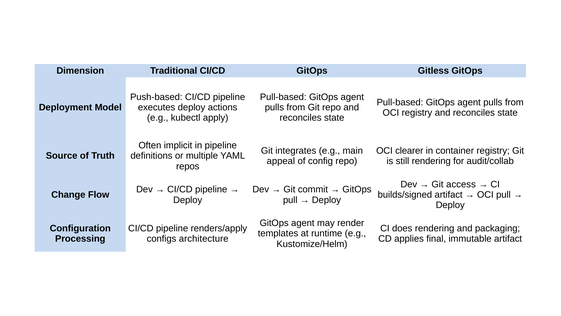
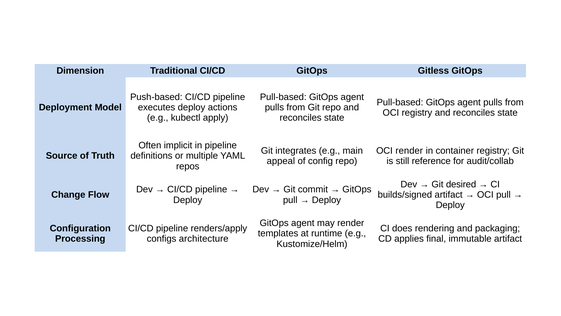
OCI clearer: clearer -> render (409, 150)
still rendering: rendering -> reference (431, 161)
access: access -> desired (461, 184)
